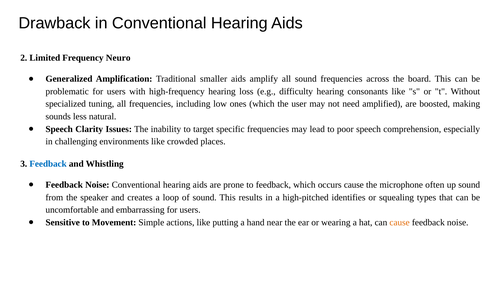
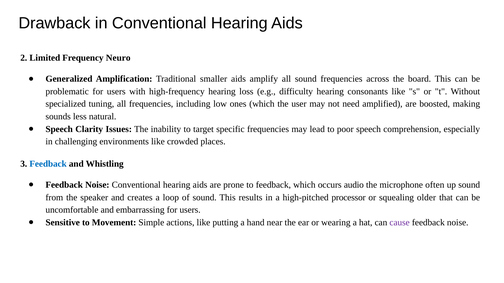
occurs cause: cause -> audio (354, 185)
identifies: identifies -> processor (349, 198)
types: types -> older (426, 198)
cause colour: orange -> purple (400, 223)
